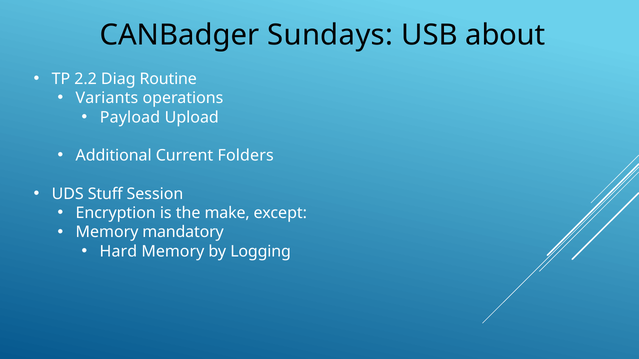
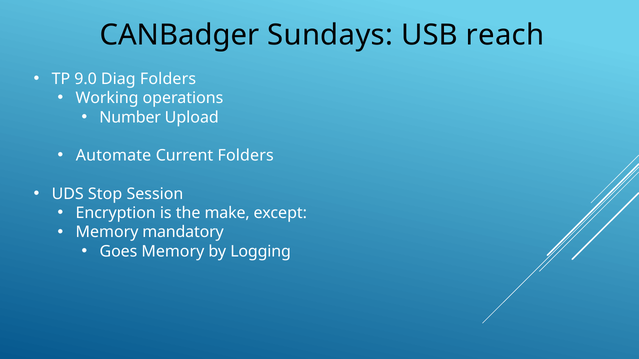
about: about -> reach (505, 35)
2.2: 2.2 -> 9.0 (86, 79)
Diag Routine: Routine -> Folders (168, 79)
Variants: Variants -> Working (107, 98)
Payload: Payload -> Number (130, 117)
Additional: Additional -> Automate (114, 156)
Stuff: Stuff -> Stop (105, 194)
Hard: Hard -> Goes (118, 252)
